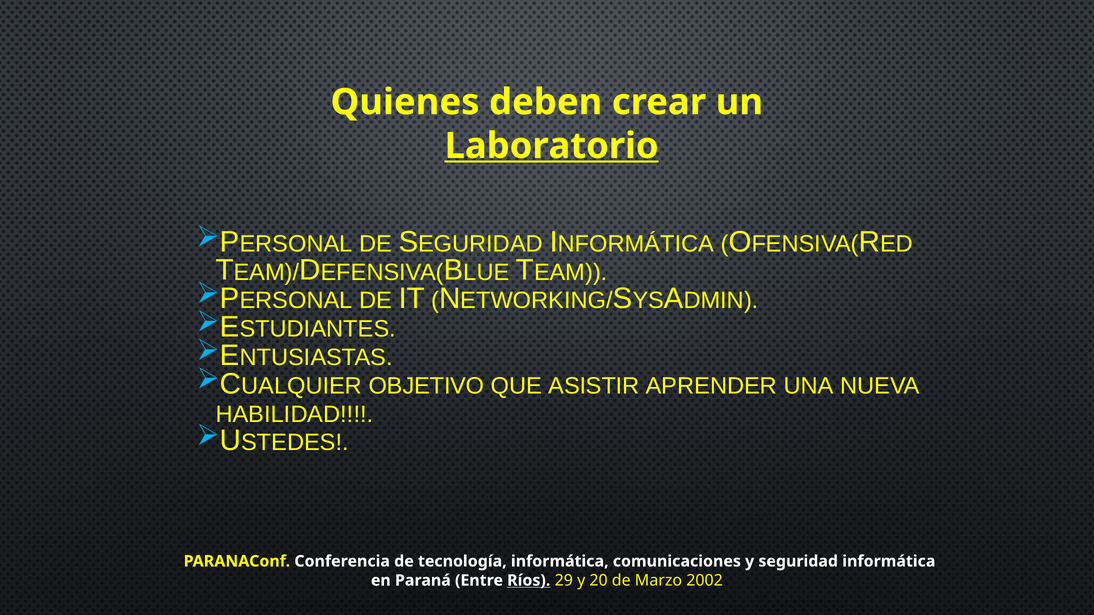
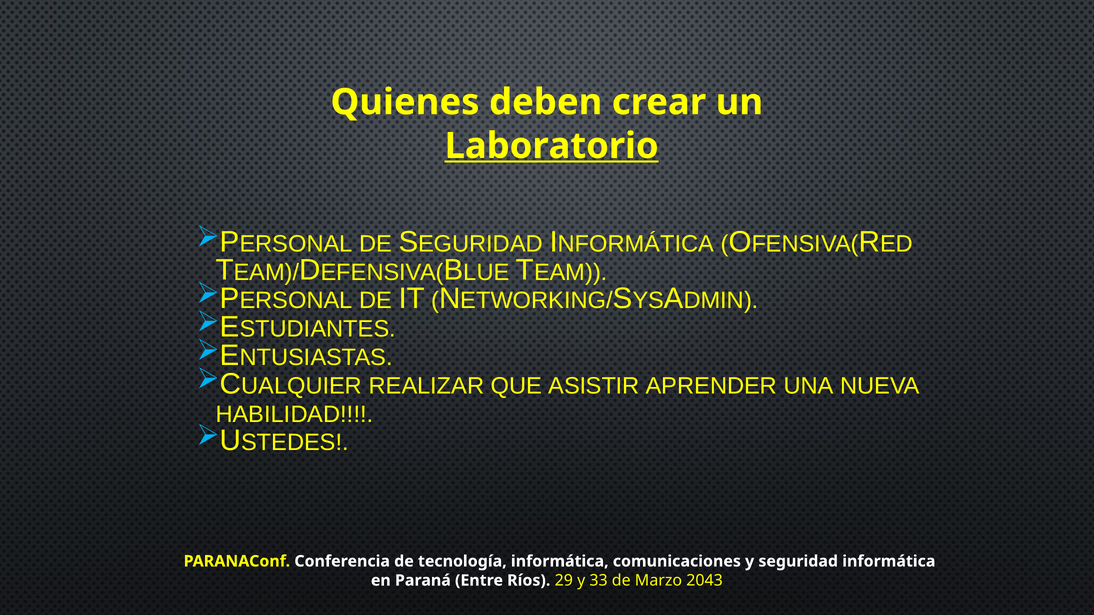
OBJETIVO: OBJETIVO -> REALIZAR (426, 386)
Ríos underline: present -> none (529, 581)
20: 20 -> 33 (599, 581)
2002: 2002 -> 2043 (705, 581)
